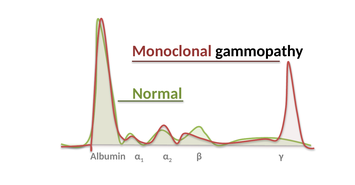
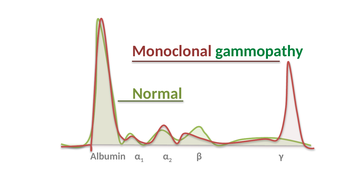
gammopathy colour: black -> green (259, 51)
